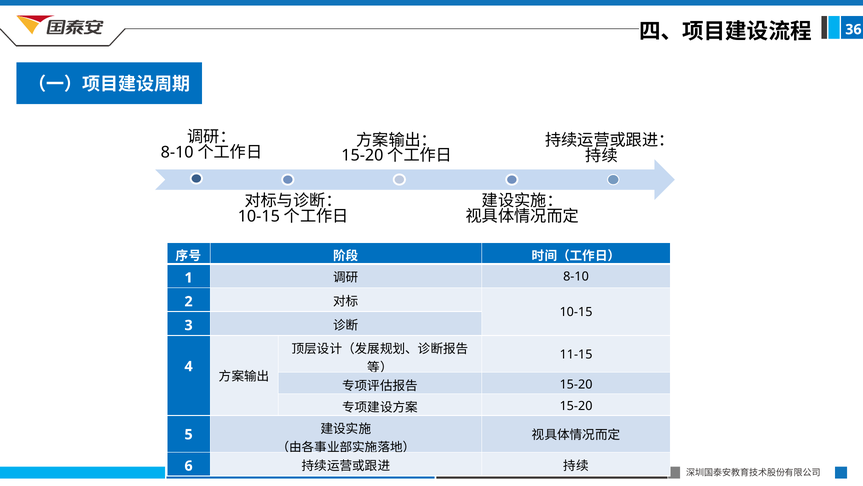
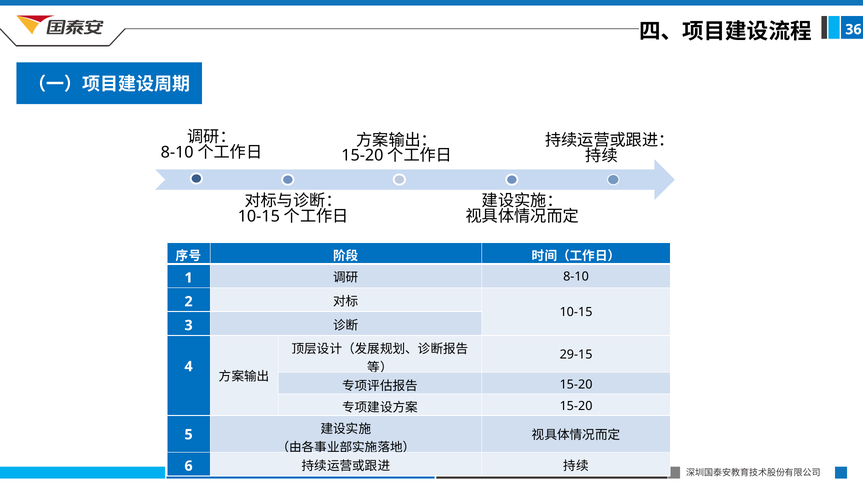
11-15: 11-15 -> 29-15 (576, 354)
